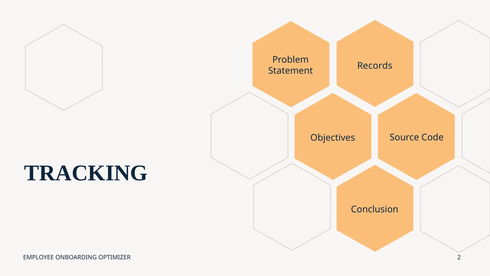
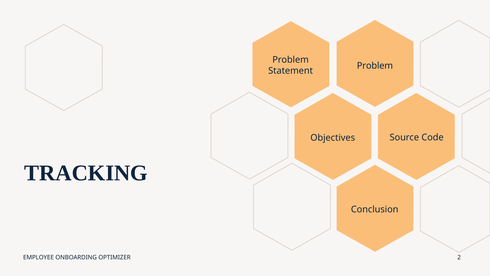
Records: Records -> Problem (375, 66)
